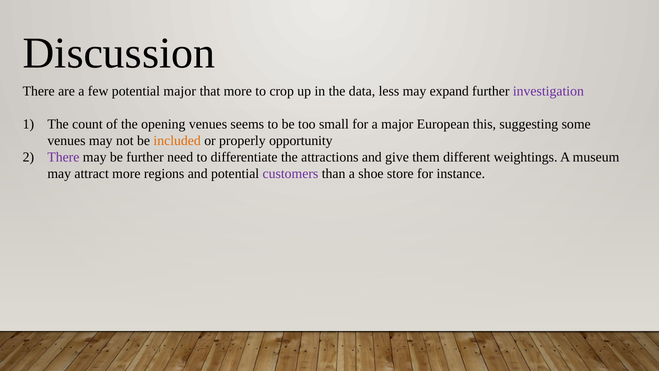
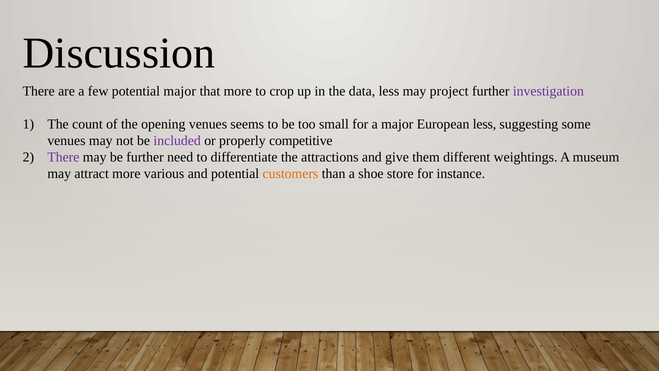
expand: expand -> project (449, 91)
European this: this -> less (485, 124)
included colour: orange -> purple (177, 140)
opportunity: opportunity -> competitive (301, 140)
regions: regions -> various (164, 173)
customers colour: purple -> orange (290, 173)
